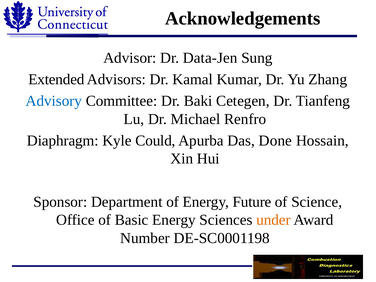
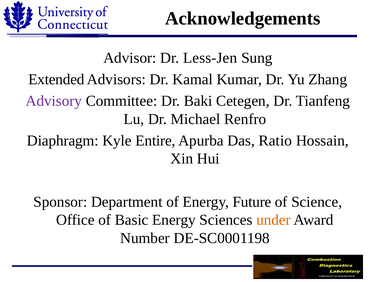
Data-Jen: Data-Jen -> Less-Jen (210, 58)
Advisory colour: blue -> purple (54, 101)
Could: Could -> Entire (155, 141)
Done: Done -> Ratio (275, 141)
